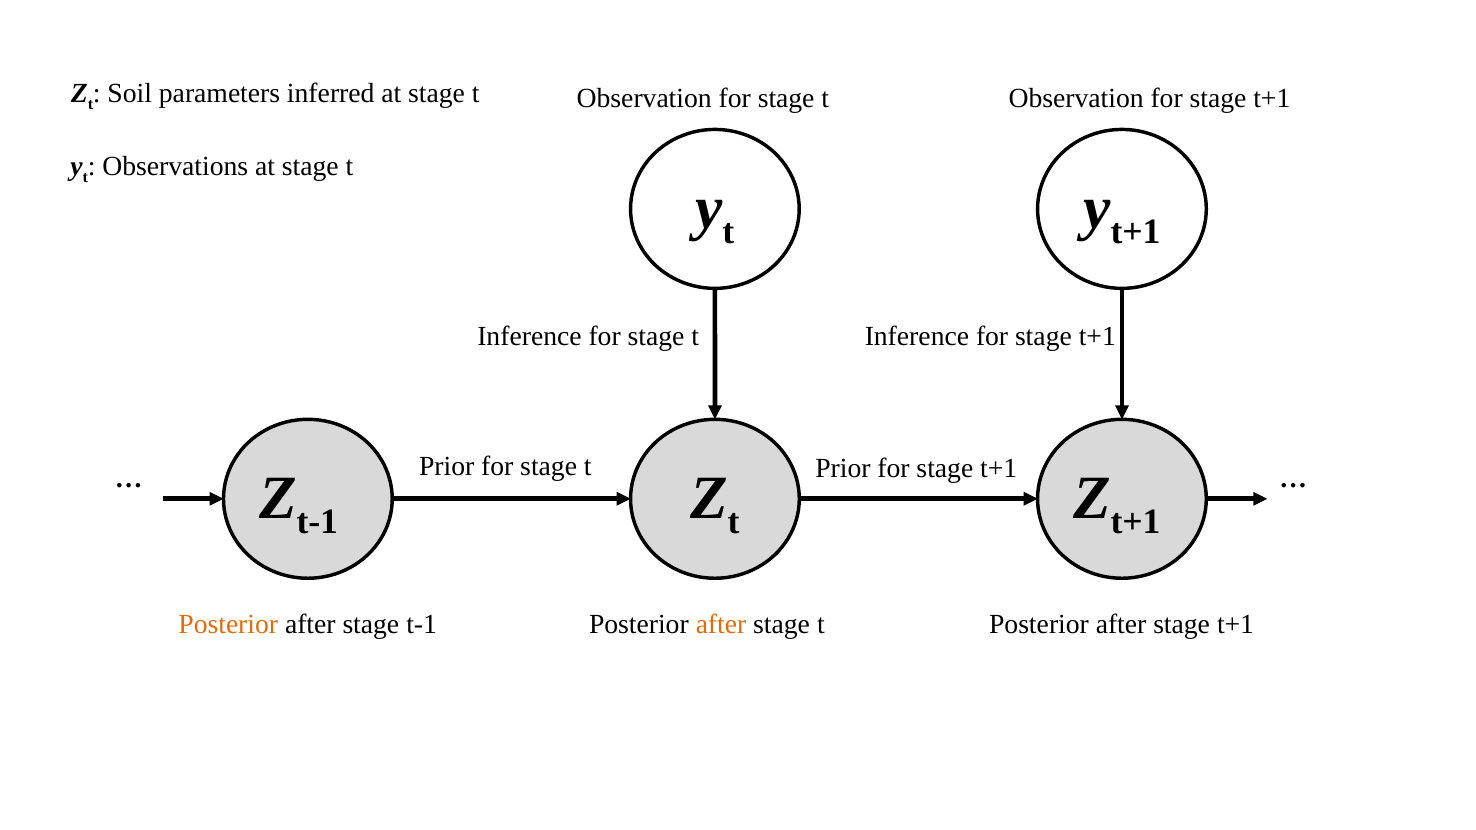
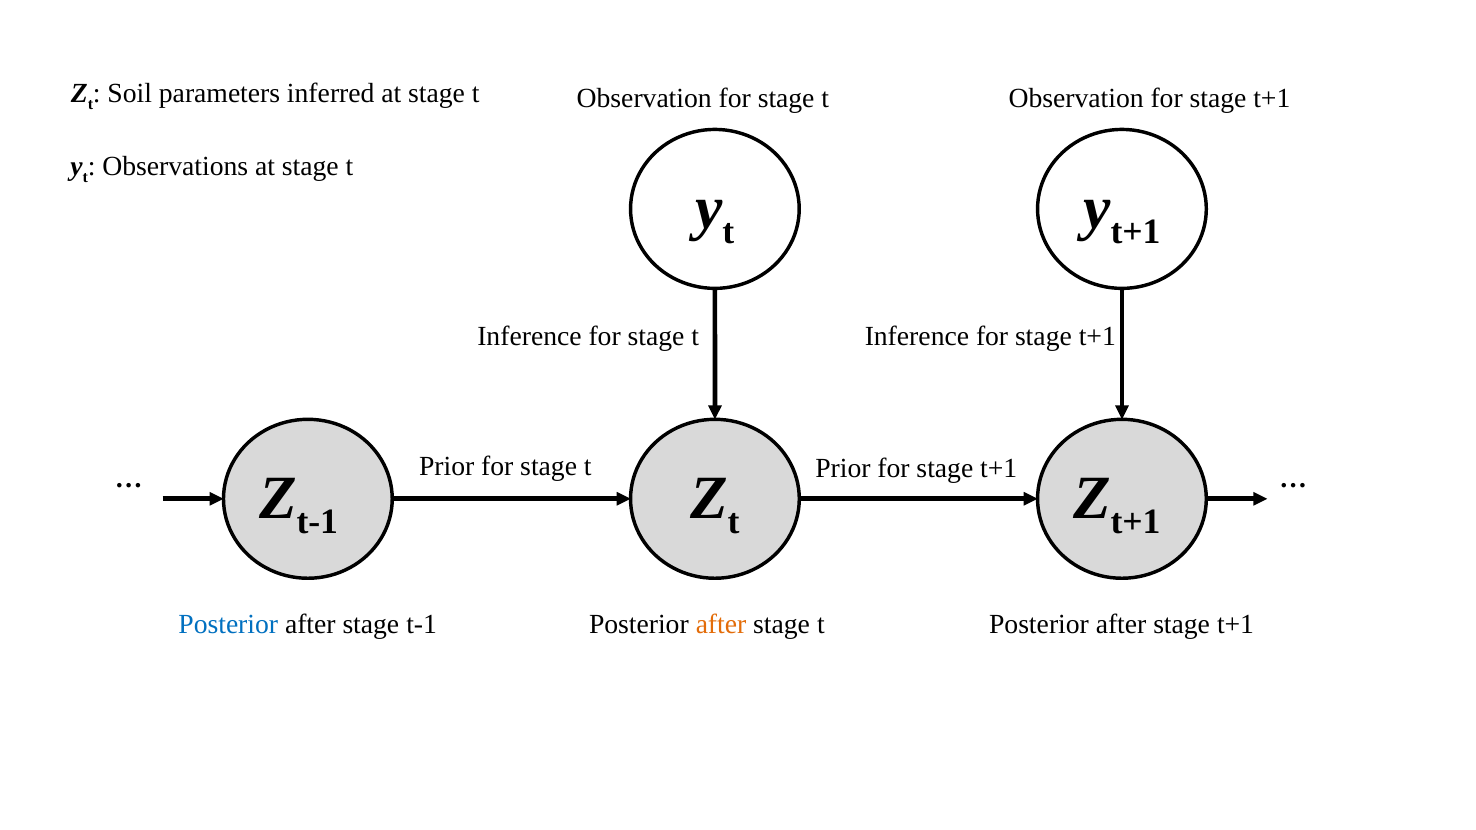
Posterior colour: orange -> blue (228, 625)
